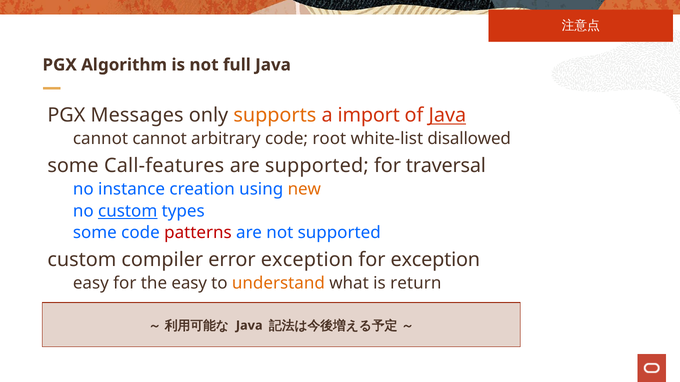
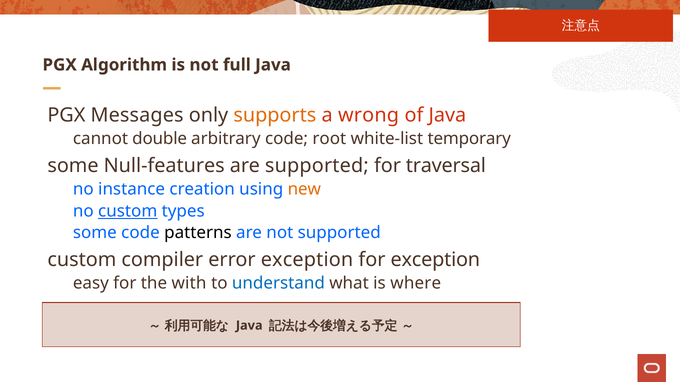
import: import -> wrong (369, 116)
Java underline: present -> none (447, 116)
cannot cannot: cannot -> double (160, 139)
disallowed: disallowed -> temporary (469, 139)
Call-features: Call-features -> Null-features (164, 166)
patterns colour: red -> black (198, 233)
the easy: easy -> with (189, 284)
understand colour: orange -> blue (278, 284)
return: return -> where (416, 284)
